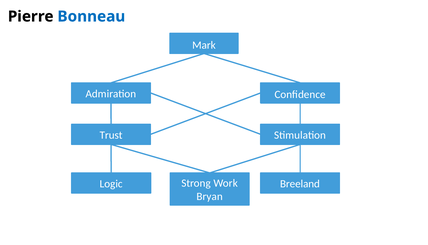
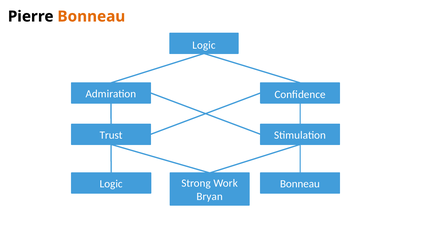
Bonneau colour: blue -> orange (91, 16)
Mark: Mark -> Logic (204, 45)
Logic Breeland: Breeland -> Bonneau (300, 183)
